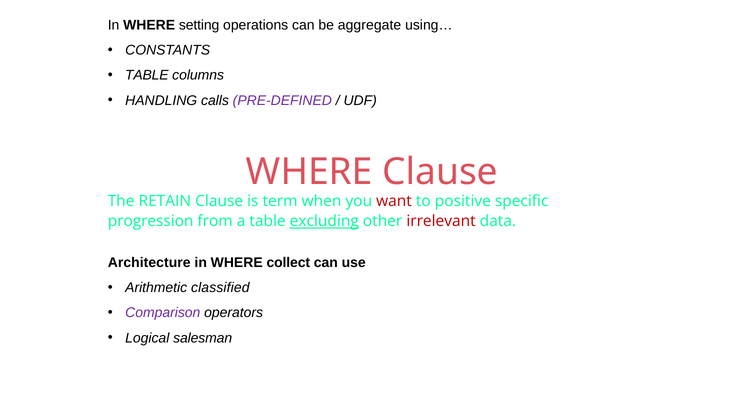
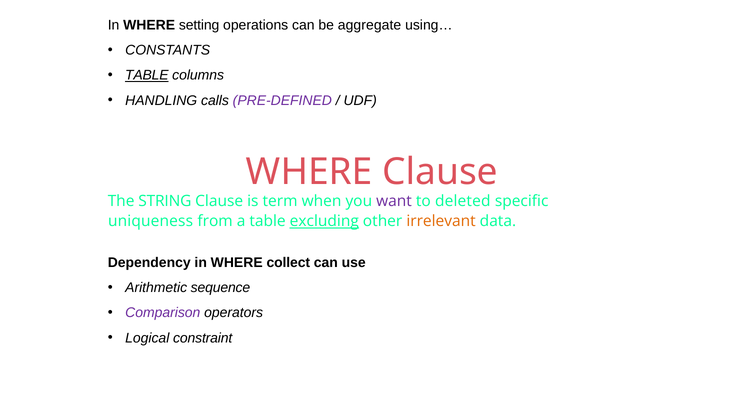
TABLE underline: none -> present (147, 75)
RETAIN: RETAIN -> STRING (165, 201)
want colour: red -> purple (394, 201)
positive: positive -> deleted (463, 201)
progression: progression -> uniqueness (151, 221)
irrelevant colour: red -> orange (441, 221)
Architecture: Architecture -> Dependency (149, 262)
classified: classified -> sequence (220, 287)
salesman: salesman -> constraint (203, 338)
